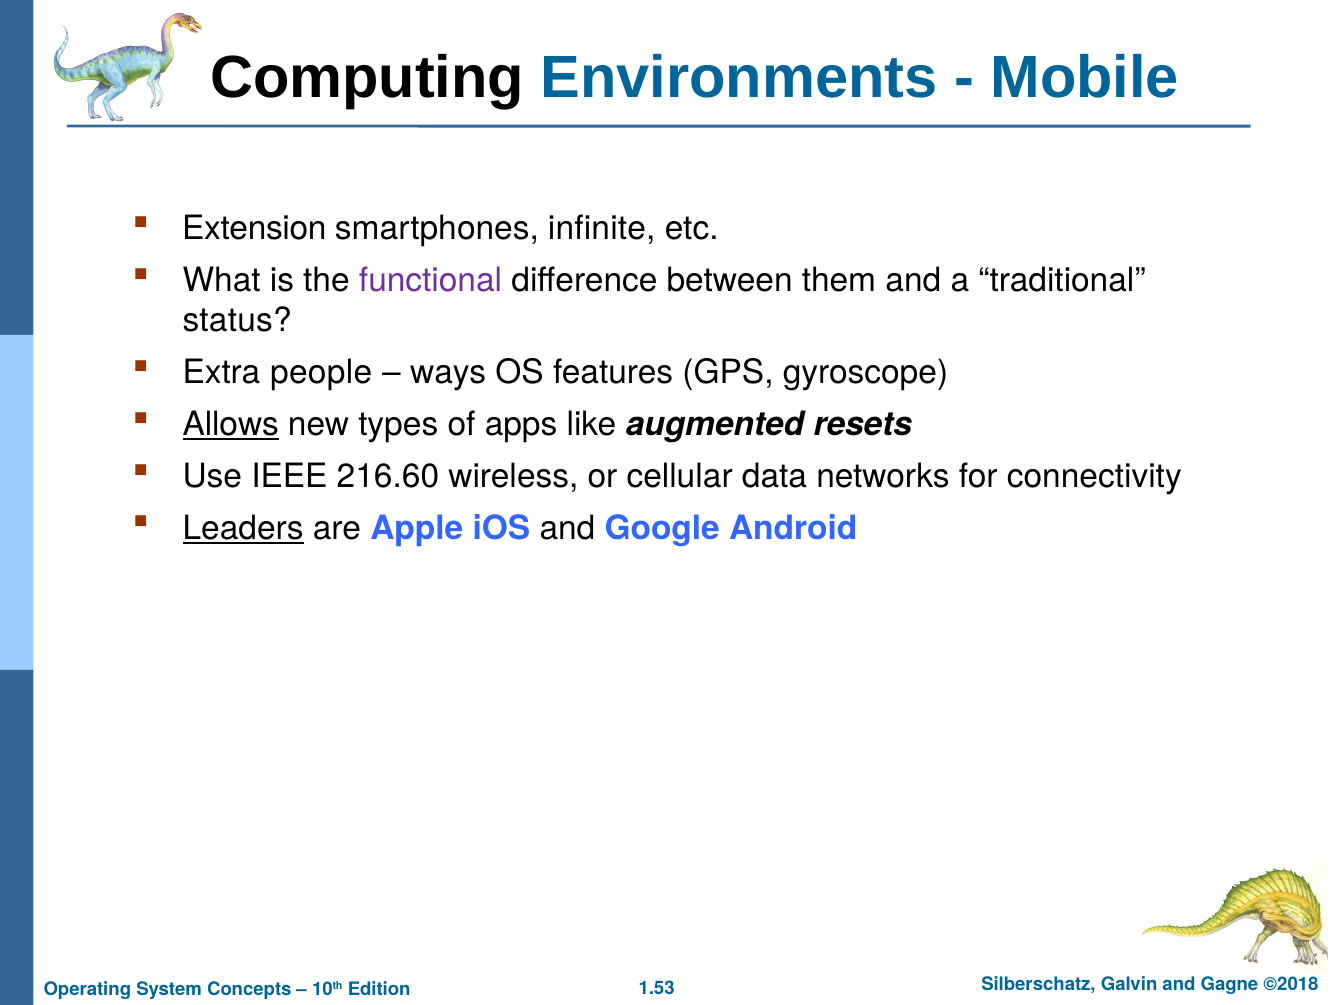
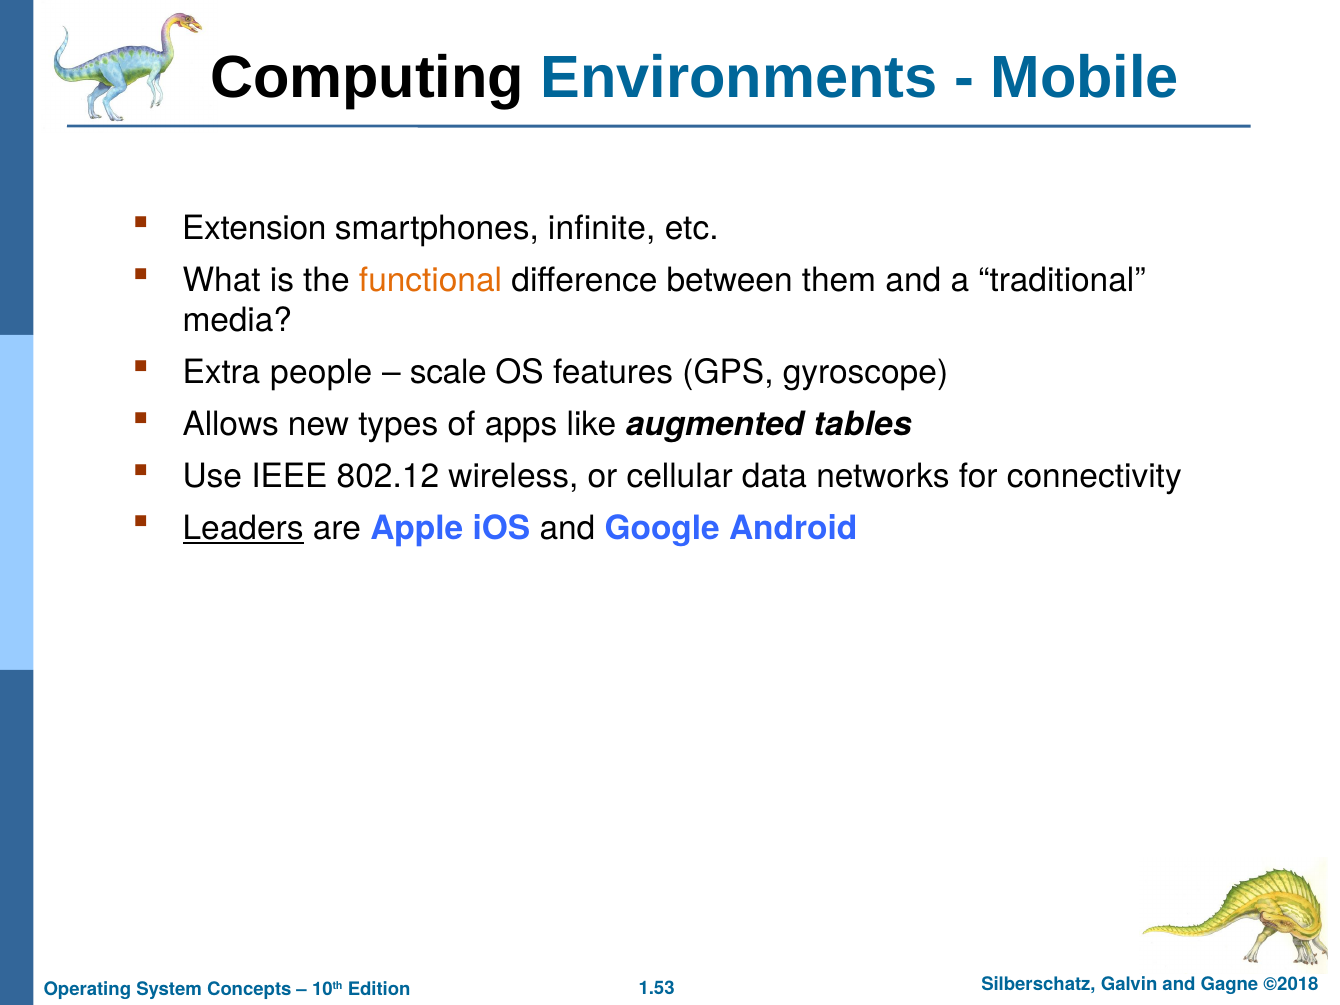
functional colour: purple -> orange (431, 281)
status: status -> media (237, 321)
ways: ways -> scale (448, 373)
Allows underline: present -> none (231, 425)
resets: resets -> tables (863, 425)
216.60: 216.60 -> 802.12 (388, 477)
